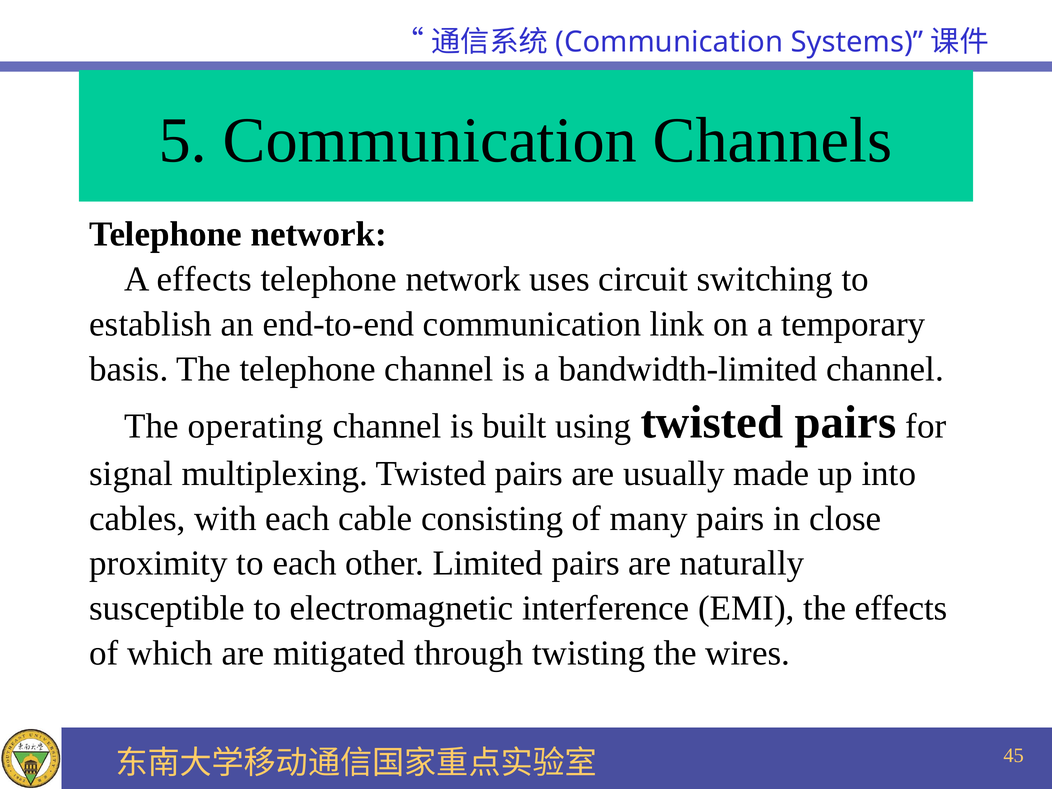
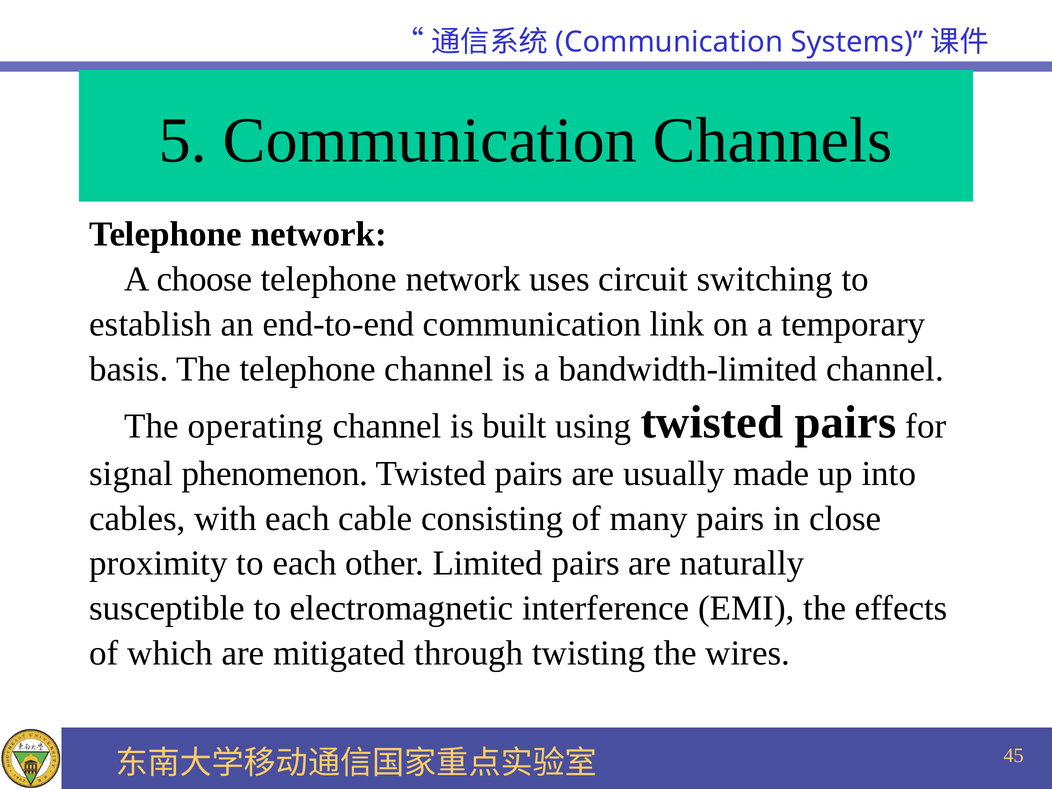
A effects: effects -> choose (204, 279)
multiplexing: multiplexing -> phenomenon (275, 474)
